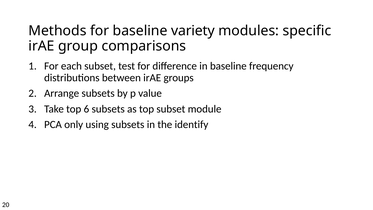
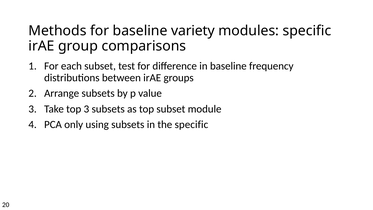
top 6: 6 -> 3 (86, 109)
the identify: identify -> specific (191, 124)
